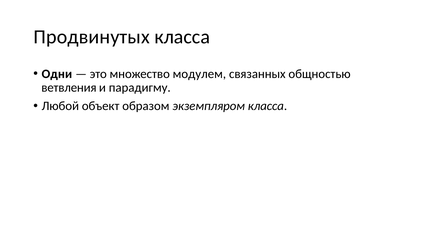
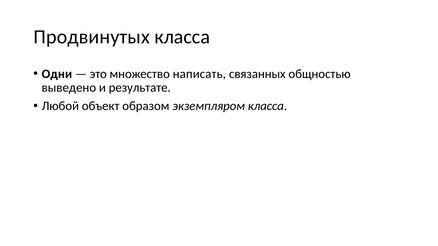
модулем: модулем -> написать (199, 74)
ветвления: ветвления -> выведено (69, 88)
парадигму: парадигму -> результате (140, 88)
